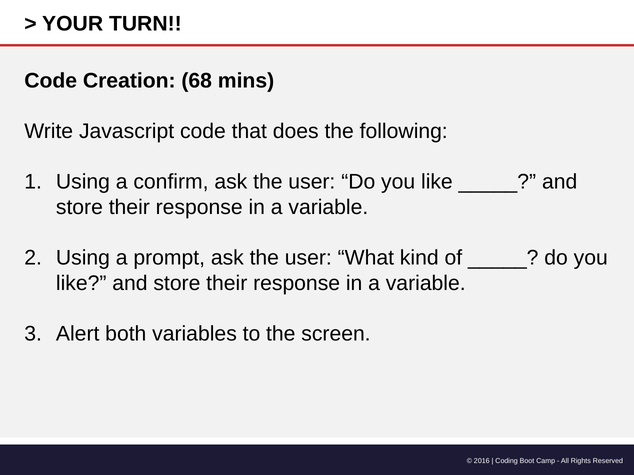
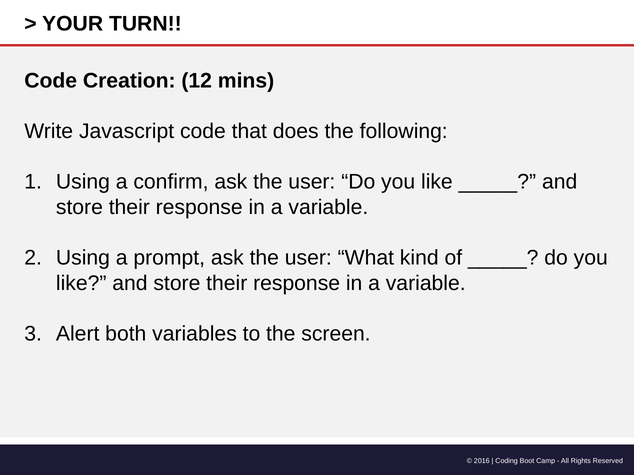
68: 68 -> 12 (197, 81)
